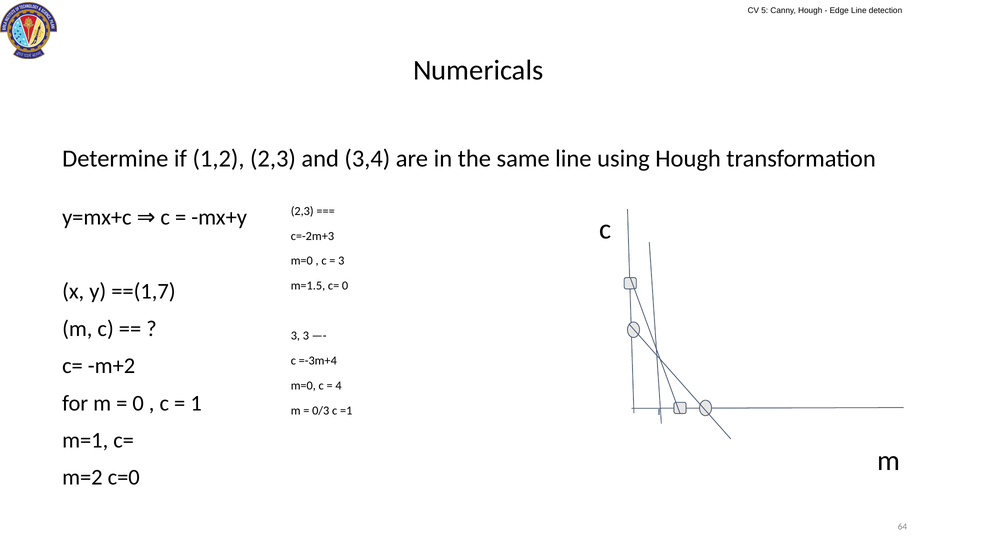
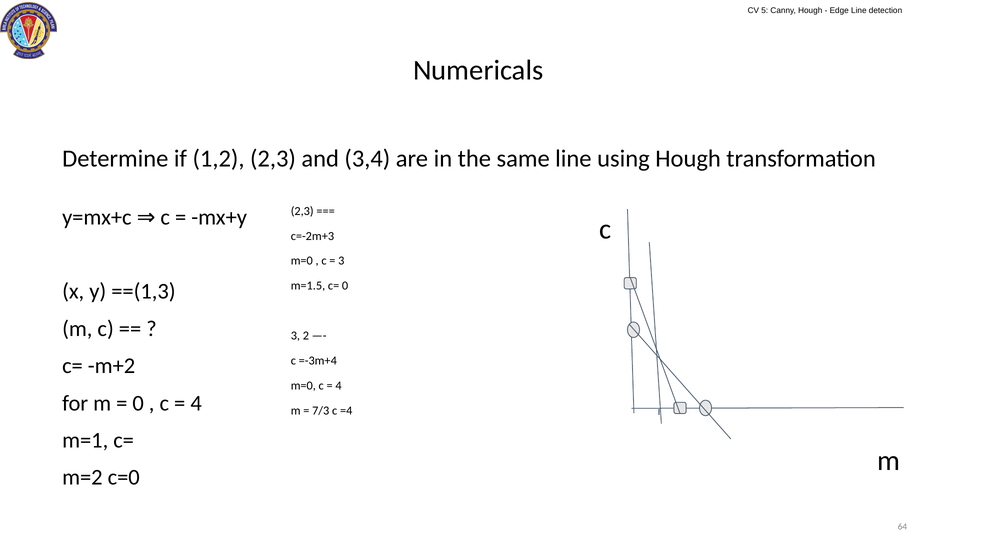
==(1,7: ==(1,7 -> ==(1,3 (143, 292)
3 3: 3 -> 2 (306, 336)
1: 1 -> 4 (196, 403)
0/3: 0/3 -> 7/3 (321, 411)
=1: =1 -> =4 (346, 411)
